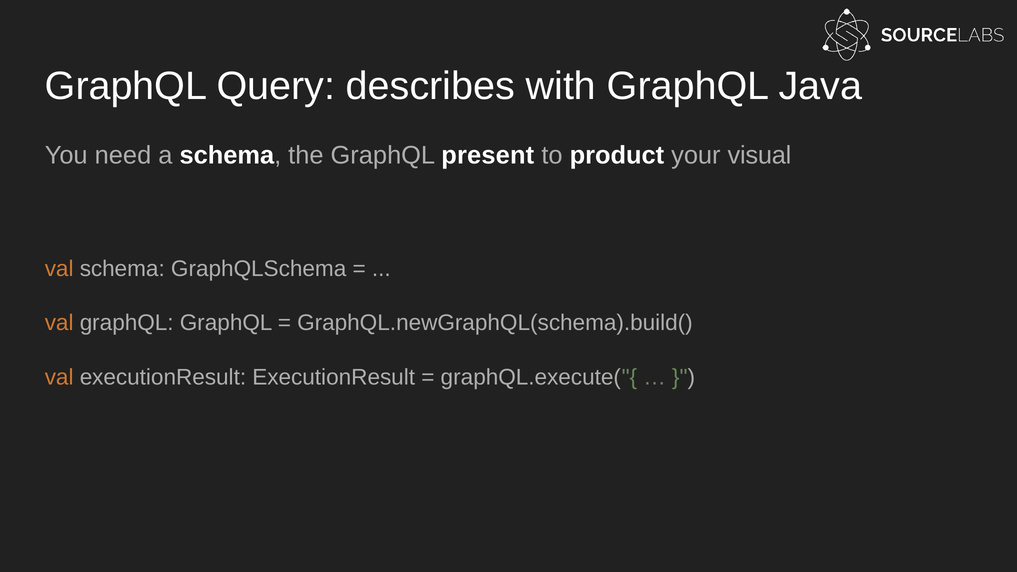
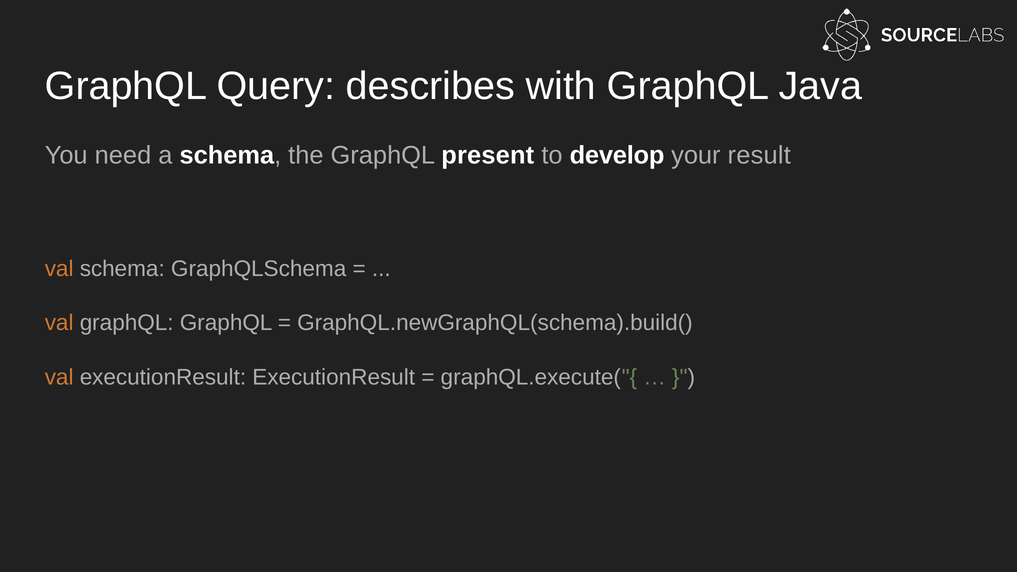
product: product -> develop (617, 155)
visual: visual -> result (759, 155)
